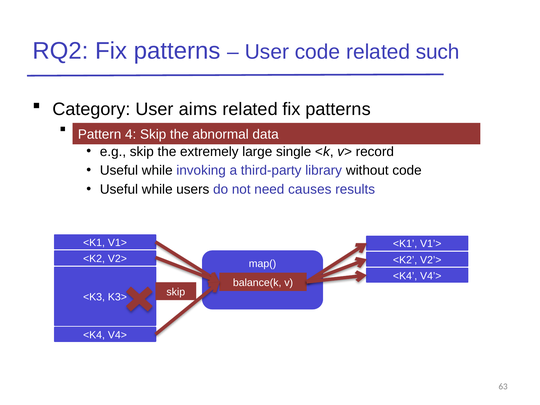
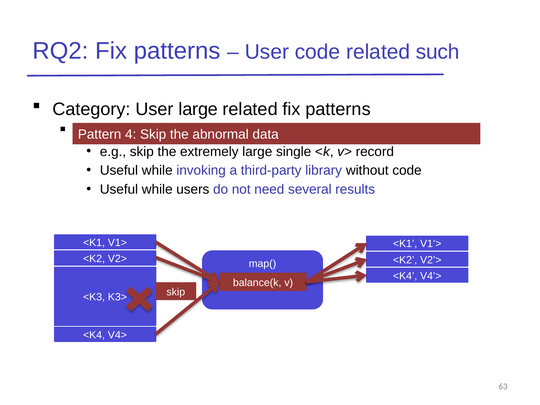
User aims: aims -> large (198, 109)
causes: causes -> several (310, 189)
